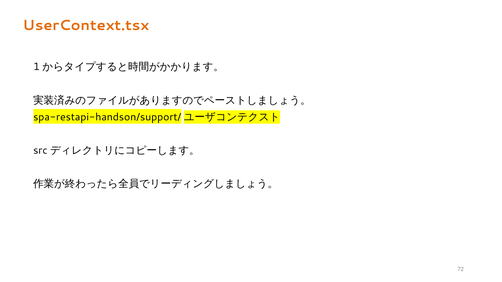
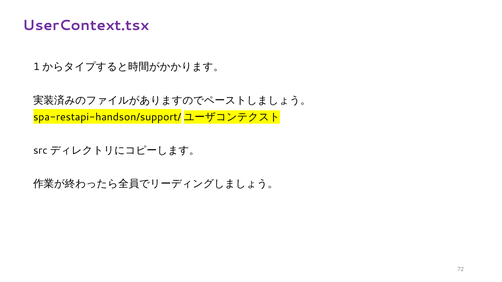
UserContext.tsx colour: orange -> purple (86, 25)
